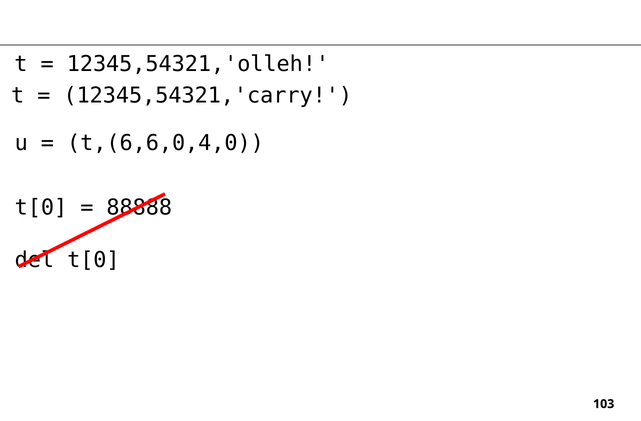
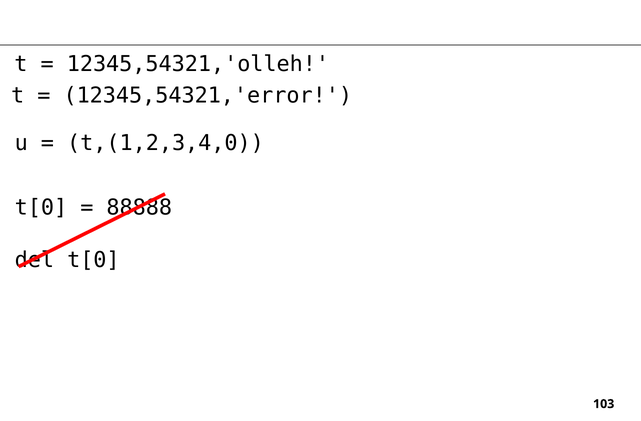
12345,54321,'carry: 12345,54321,'carry -> 12345,54321,'error (208, 95)
t,(6,6,0,4,0: t,(6,6,0,4,0 -> t,(1,2,3,4,0 (165, 143)
